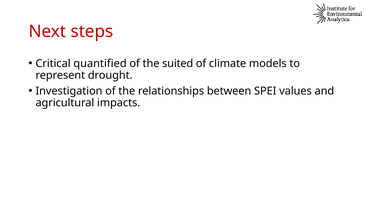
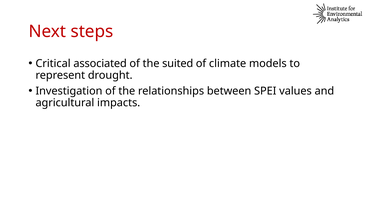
quantified: quantified -> associated (100, 63)
